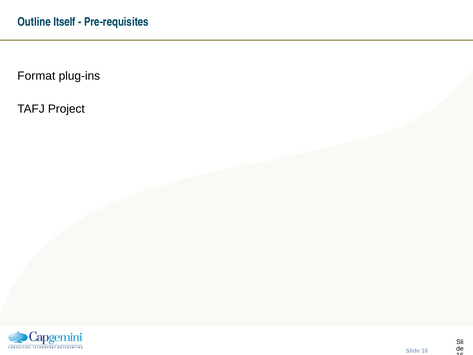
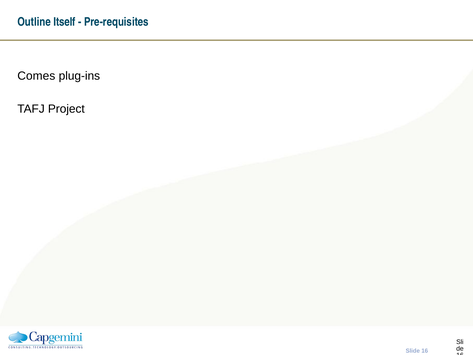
Format: Format -> Comes (36, 76)
